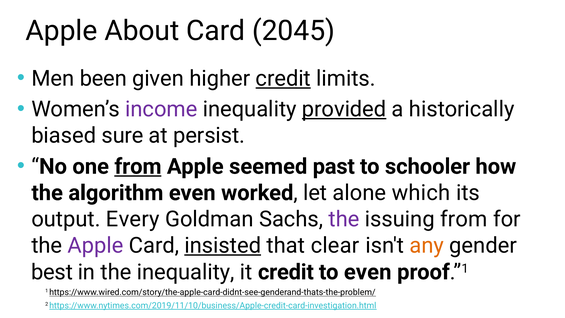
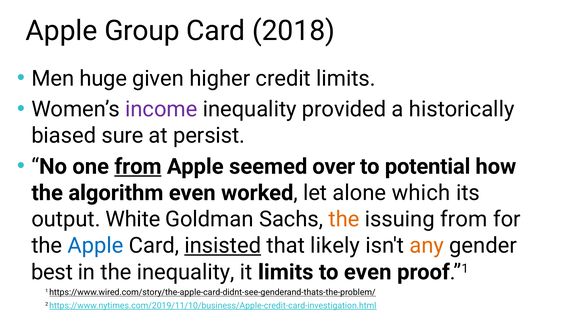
About: About -> Group (142, 31)
2045: 2045 -> 2018 (294, 31)
been: been -> huge (103, 78)
credit underline: present -> none (283, 78)
provided underline: present -> none (344, 109)
past: past -> over (334, 166)
schooler: schooler -> potential (428, 166)
Every: Every -> White (133, 219)
the colour: purple -> orange (344, 219)
Apple colour: purple -> blue (96, 246)
clear: clear -> likely (335, 246)
it credit: credit -> limits (286, 272)
